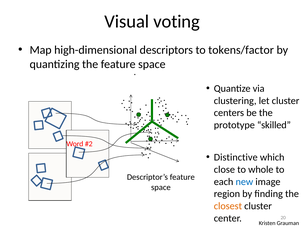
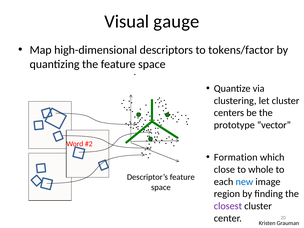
voting: voting -> gauge (176, 21)
skilled: skilled -> vector (274, 125)
Distinctive: Distinctive -> Formation (236, 157)
closest colour: orange -> purple (228, 206)
